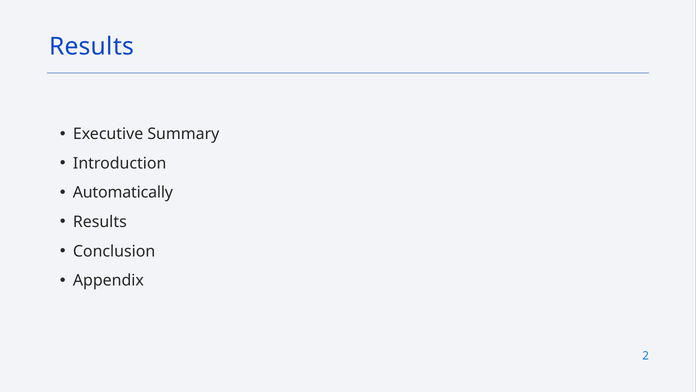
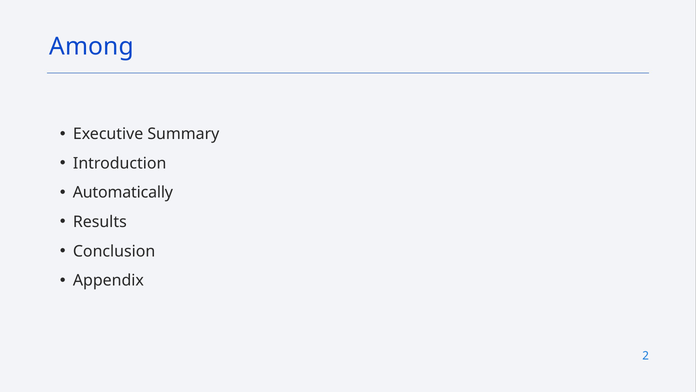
Results: Results -> Among (92, 46)
